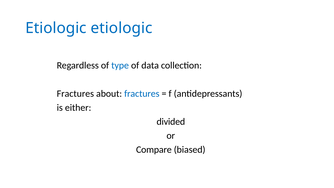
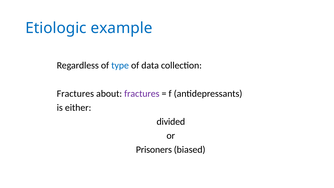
Etiologic etiologic: etiologic -> example (122, 28)
fractures colour: blue -> purple (142, 93)
Compare: Compare -> Prisoners (154, 149)
